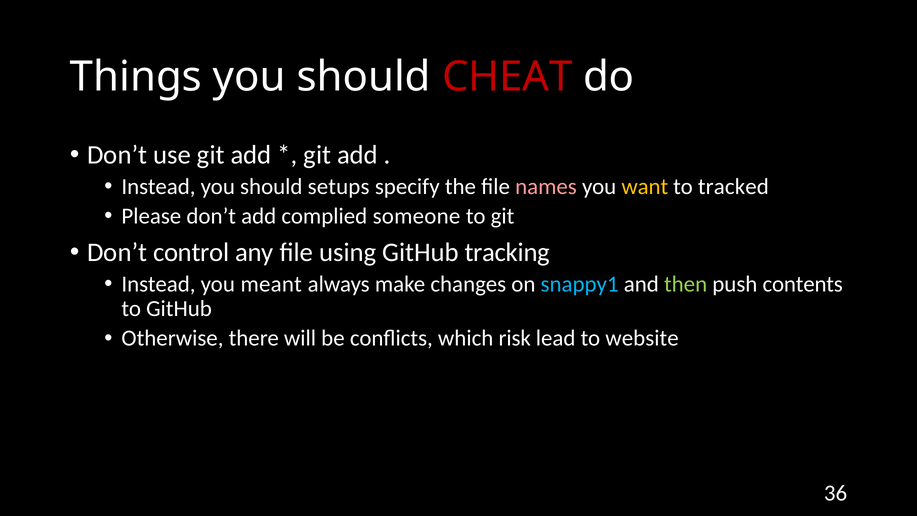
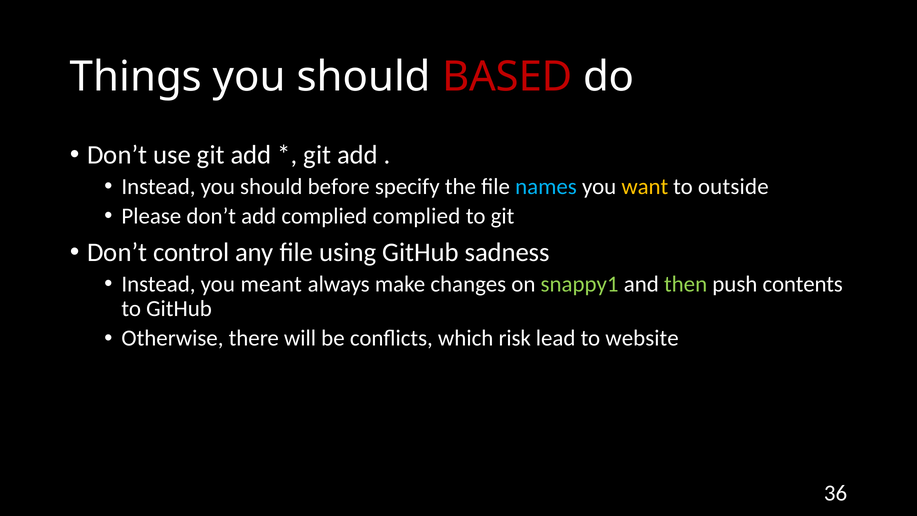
CHEAT: CHEAT -> BASED (507, 77)
setups: setups -> before (339, 187)
names colour: pink -> light blue (546, 187)
tracked: tracked -> outside (733, 187)
complied someone: someone -> complied (416, 216)
tracking: tracking -> sadness (507, 252)
snappy1 colour: light blue -> light green (580, 284)
